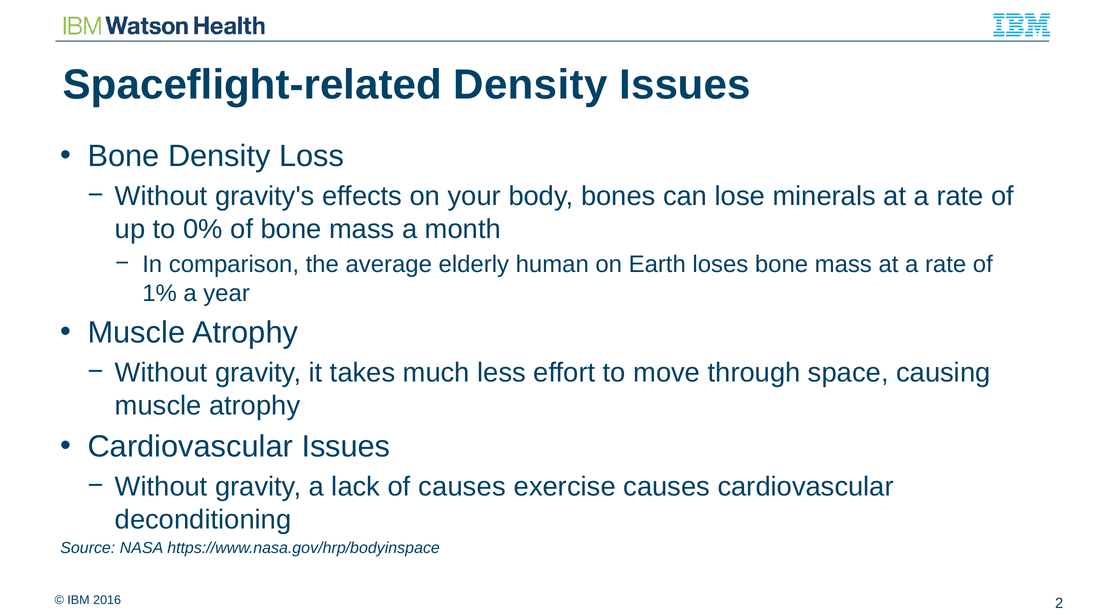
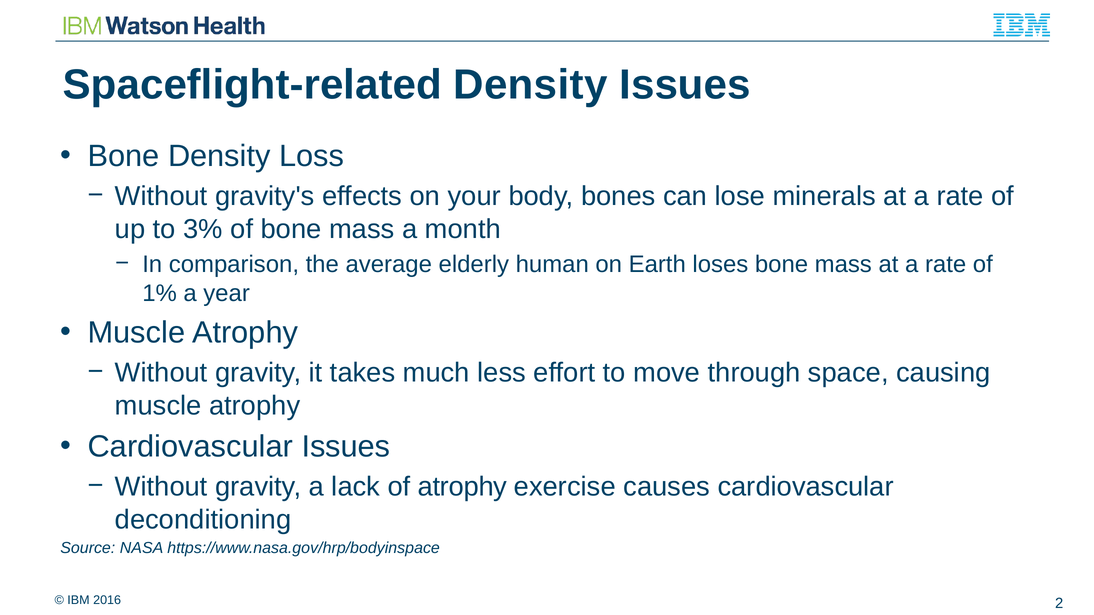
0%: 0% -> 3% (203, 229)
of causes: causes -> atrophy (462, 487)
